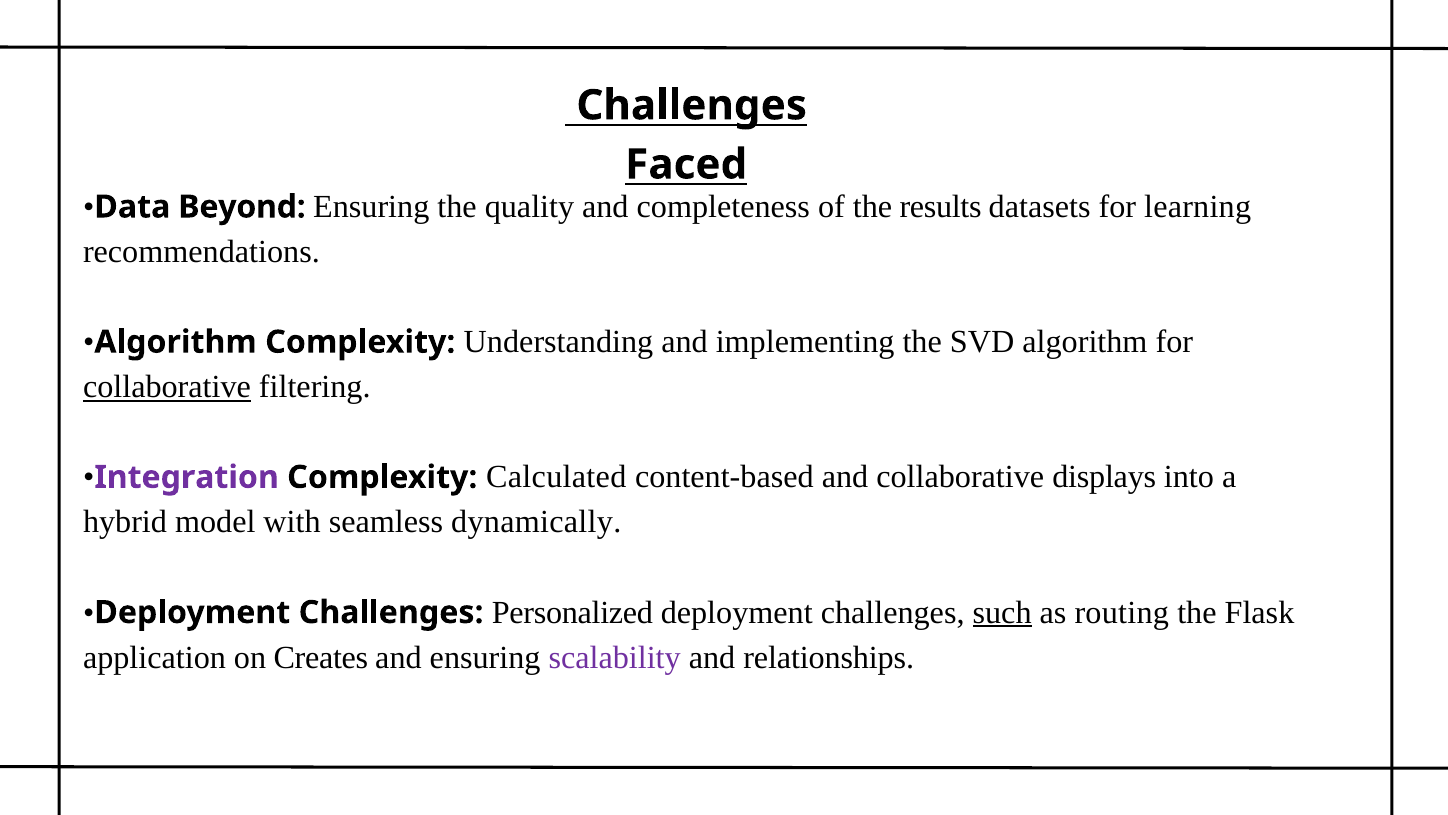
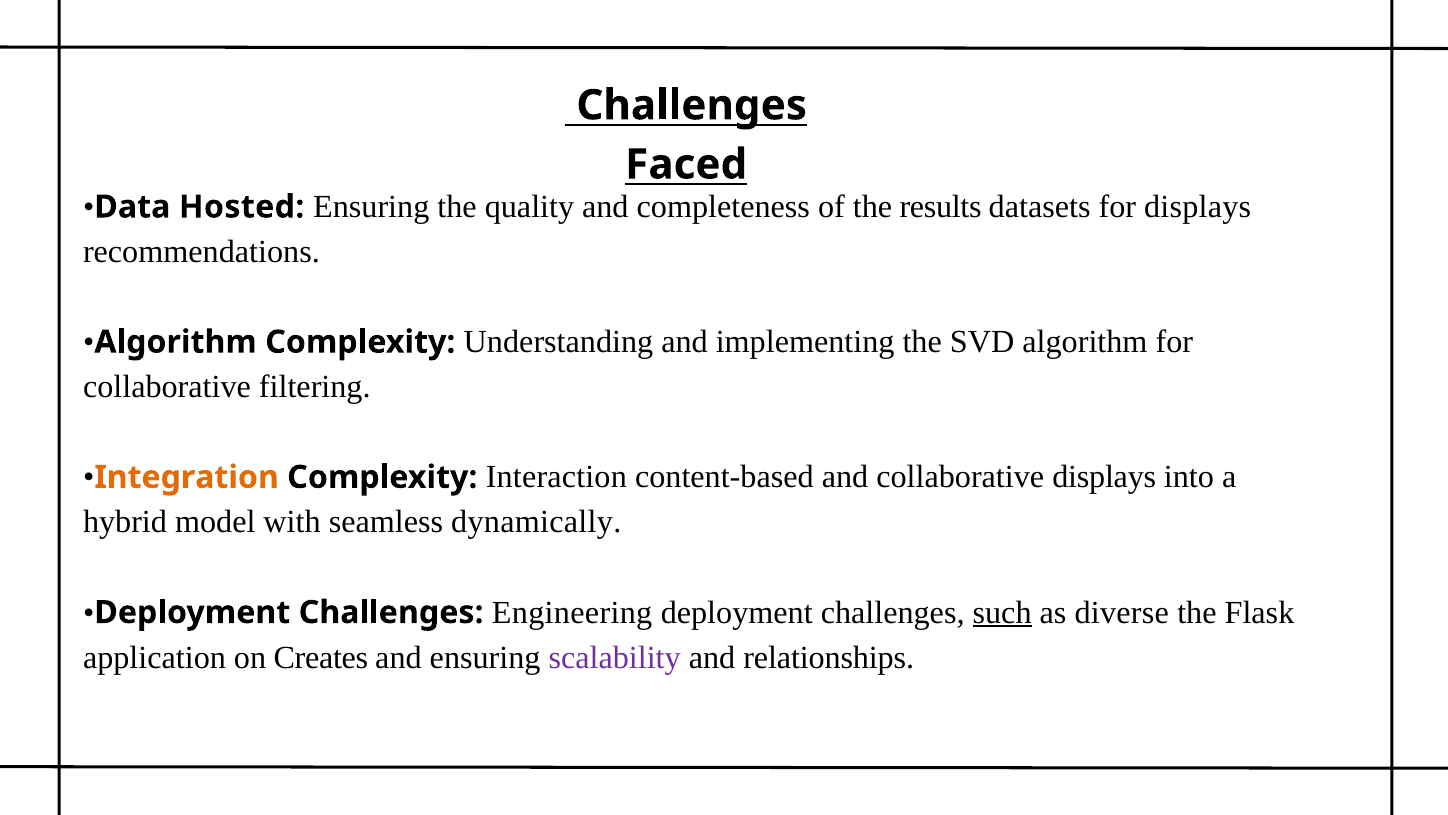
Beyond: Beyond -> Hosted (242, 207)
for learning: learning -> displays (1198, 207)
collaborative underline: present -> none (167, 387)
Integration colour: purple -> orange (187, 477)
Calculated: Calculated -> Interaction (556, 477)
Personalized: Personalized -> Engineering (572, 612)
routing: routing -> diverse (1122, 612)
